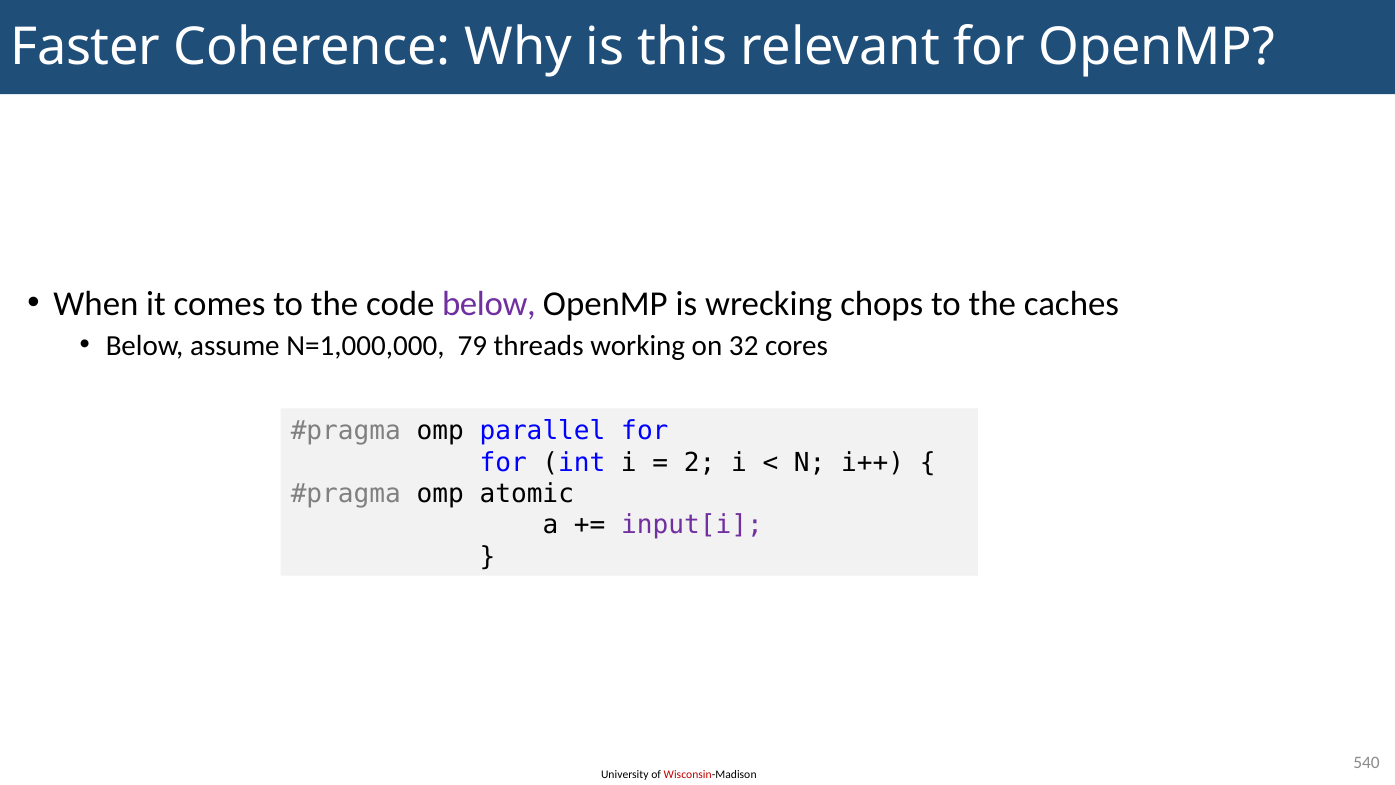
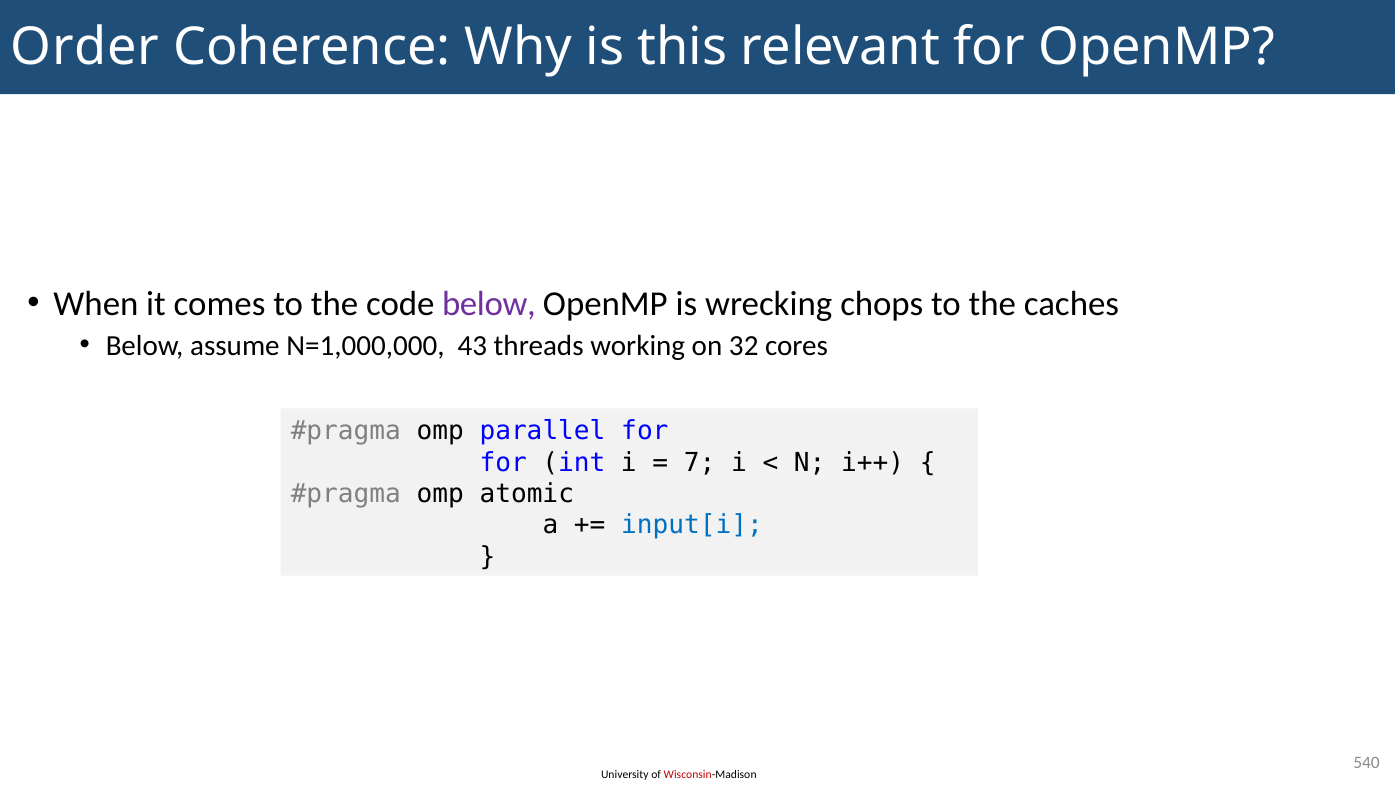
Faster: Faster -> Order (85, 47)
79: 79 -> 43 (472, 345)
2: 2 -> 7 (700, 462)
input[i colour: purple -> blue (692, 525)
